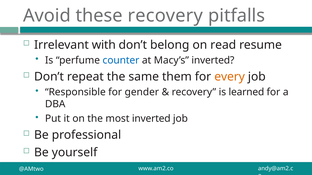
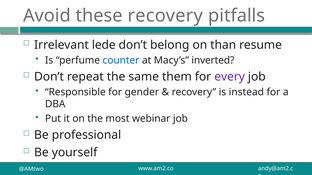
with: with -> lede (104, 45)
read: read -> than (223, 45)
every colour: orange -> purple (230, 77)
learned: learned -> instead (246, 92)
most inverted: inverted -> webinar (151, 119)
